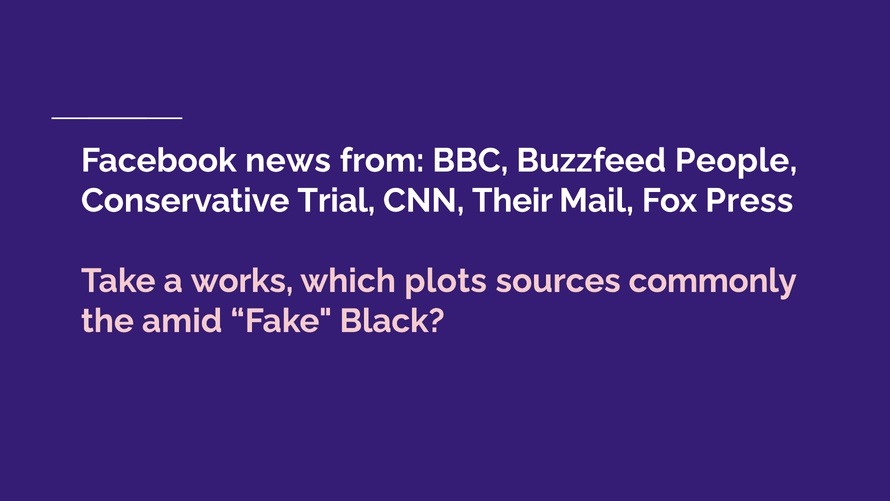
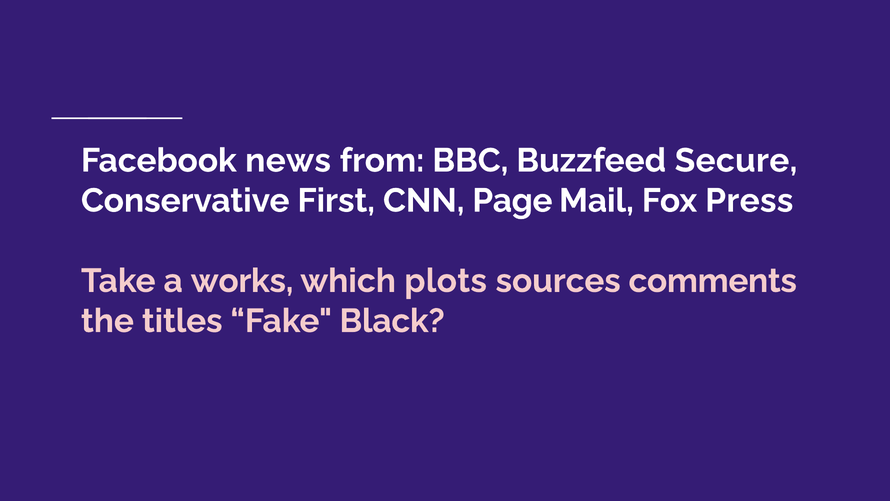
People: People -> Secure (736, 160)
Trial: Trial -> First (336, 201)
Their: Their -> Page (512, 201)
commonly: commonly -> comments (713, 281)
amid: amid -> titles (182, 321)
